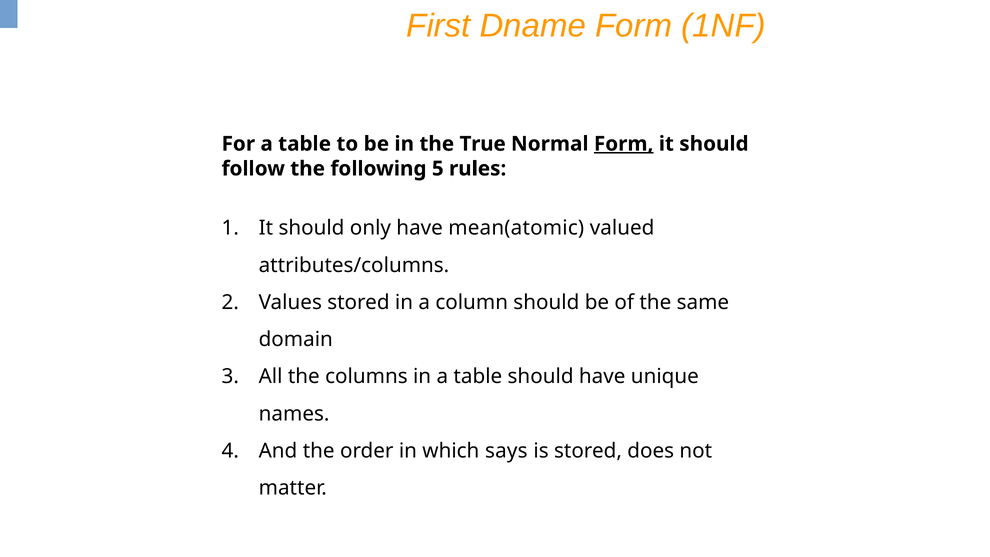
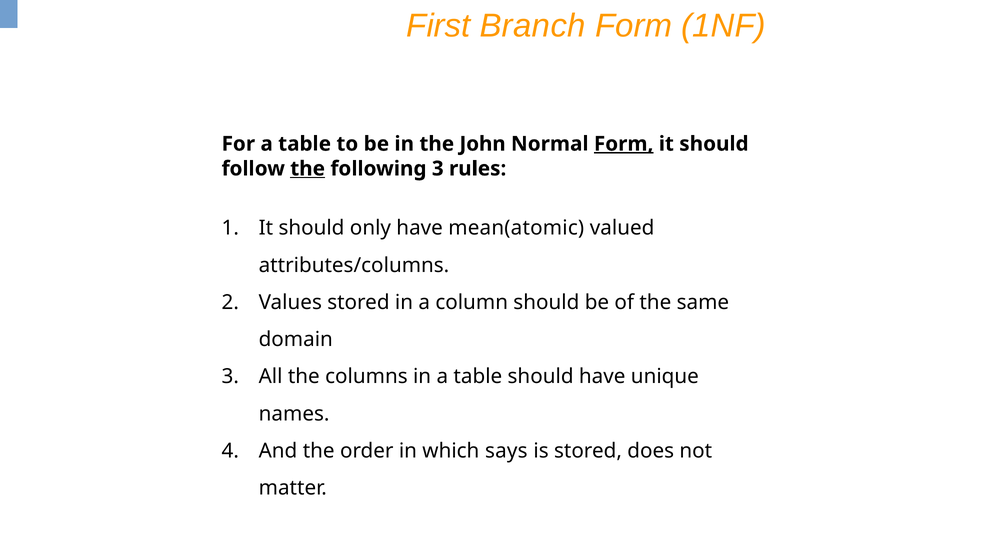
Dname: Dname -> Branch (533, 26)
True: True -> John (483, 144)
the underline: none -> present (308, 169)
following 5: 5 -> 3 (438, 169)
